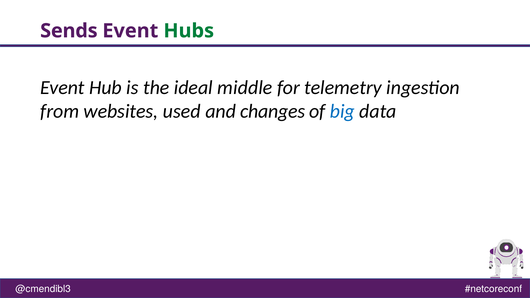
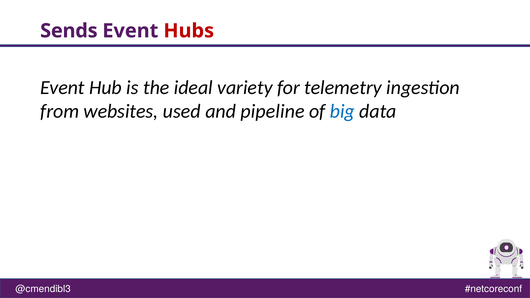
Hubs colour: green -> red (189, 31)
middle: middle -> variety (245, 88)
changes: changes -> pipeline (273, 111)
